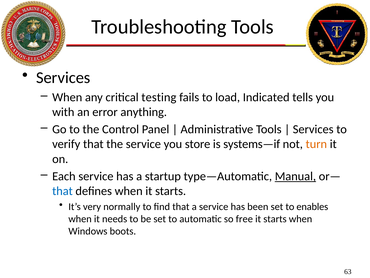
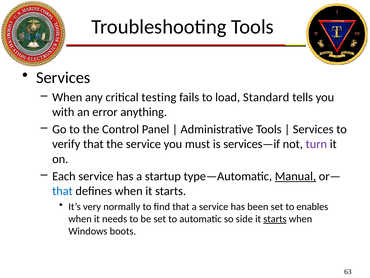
Indicated: Indicated -> Standard (266, 97)
store: store -> must (198, 144)
systems—if: systems—if -> services—if (252, 144)
turn colour: orange -> purple (316, 144)
free: free -> side (244, 219)
starts underline: none -> present (275, 219)
